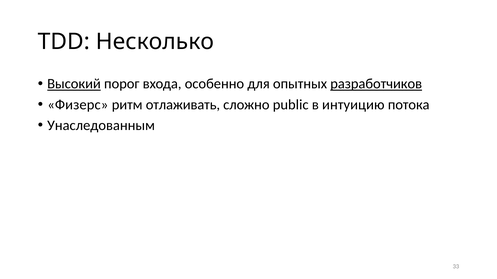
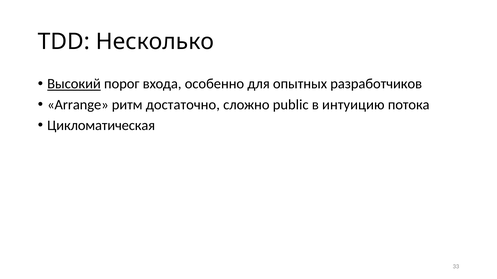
разработчиков underline: present -> none (376, 84)
Физерс: Физерс -> Arrange (78, 105)
отлаживать: отлаживать -> достаточно (183, 105)
Унаследованным: Унаследованным -> Цикломатическая (101, 126)
